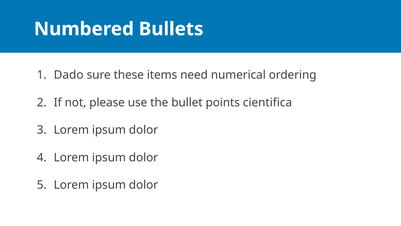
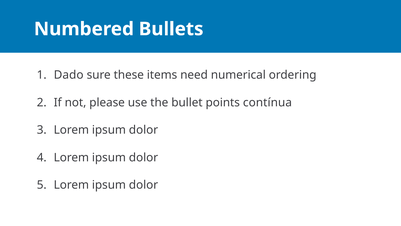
cientifica: cientifica -> contínua (267, 102)
